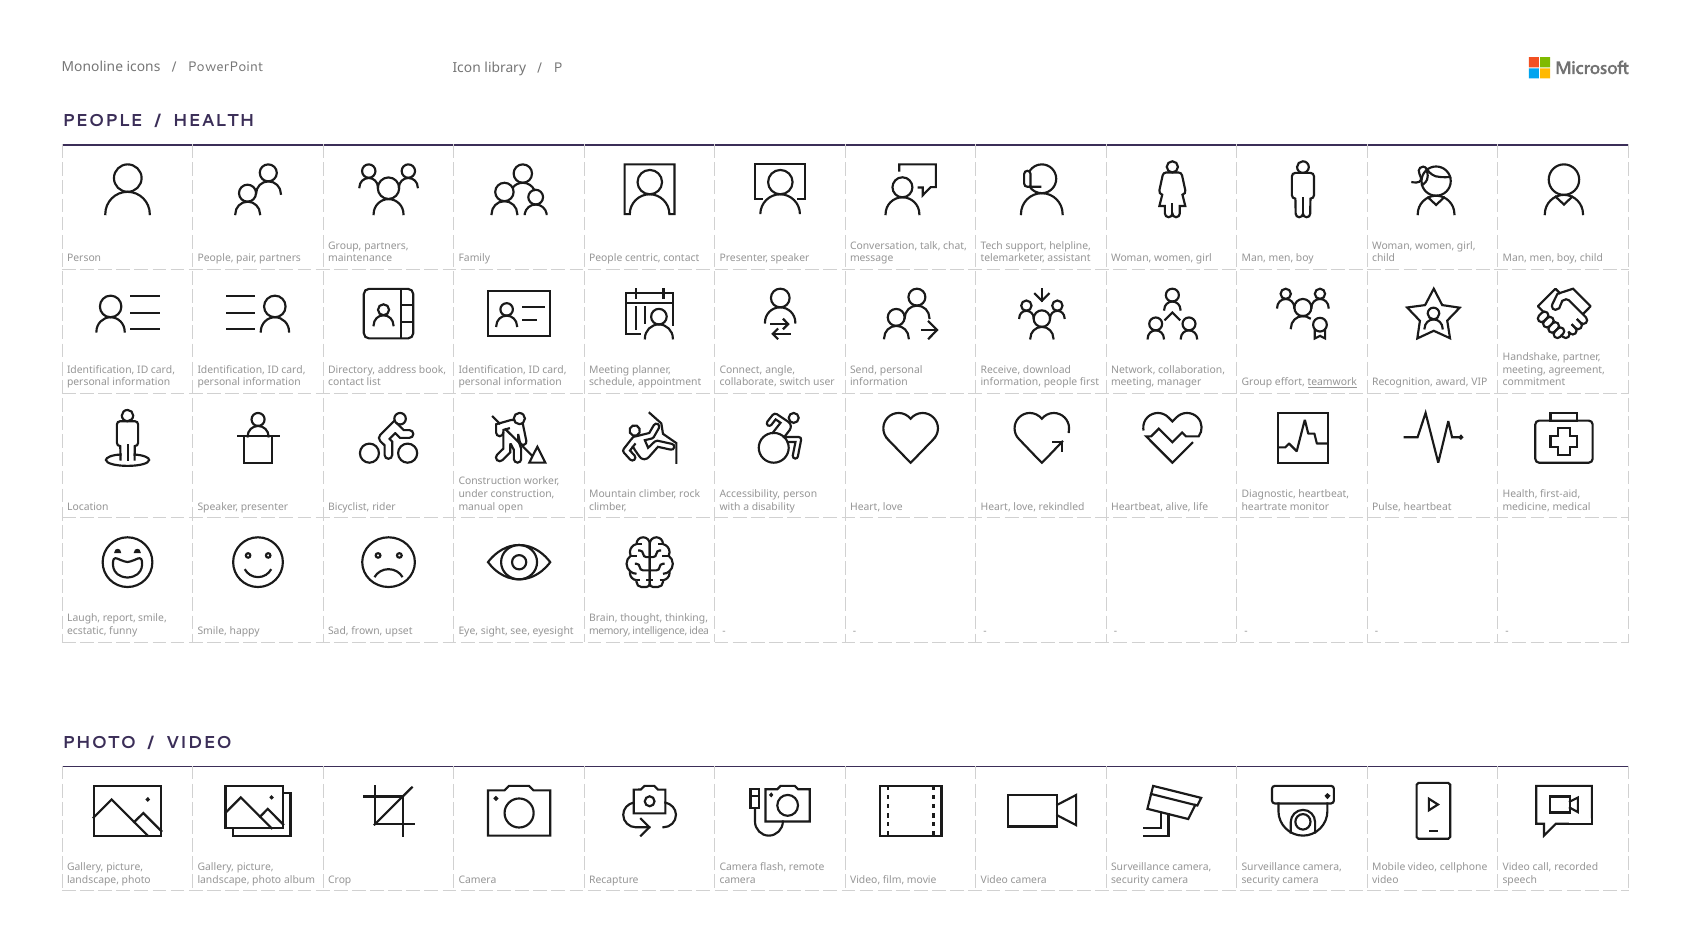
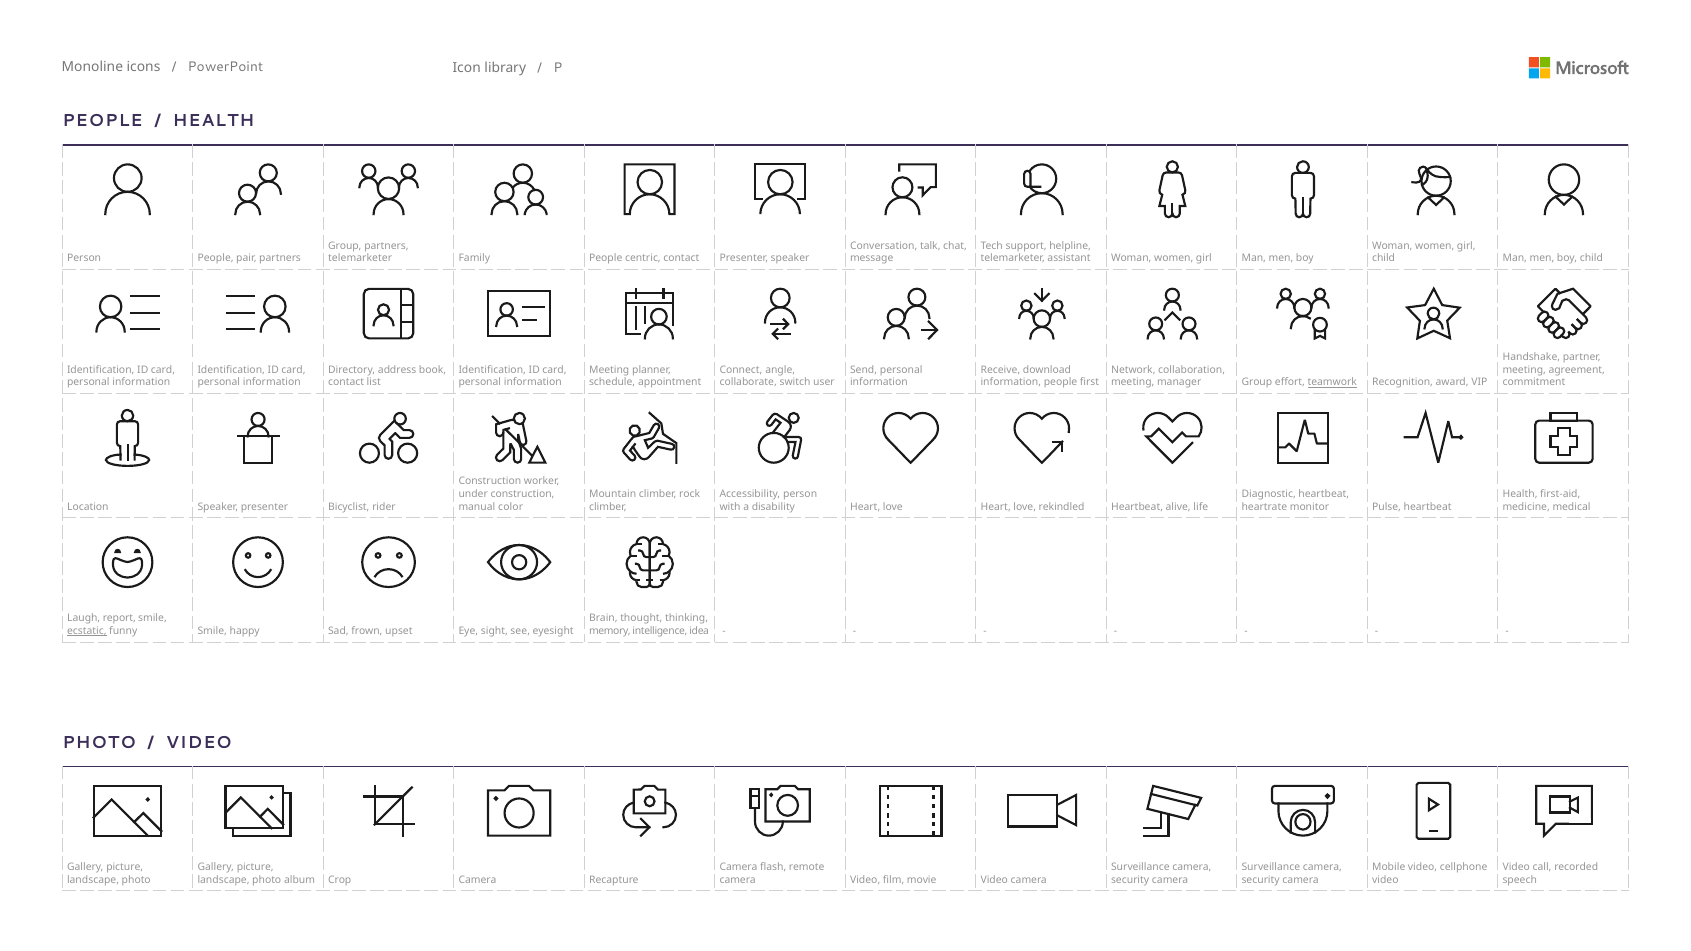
maintenance: maintenance -> telemarketer (360, 258)
open: open -> color (511, 507)
ecstatic underline: none -> present (87, 631)
